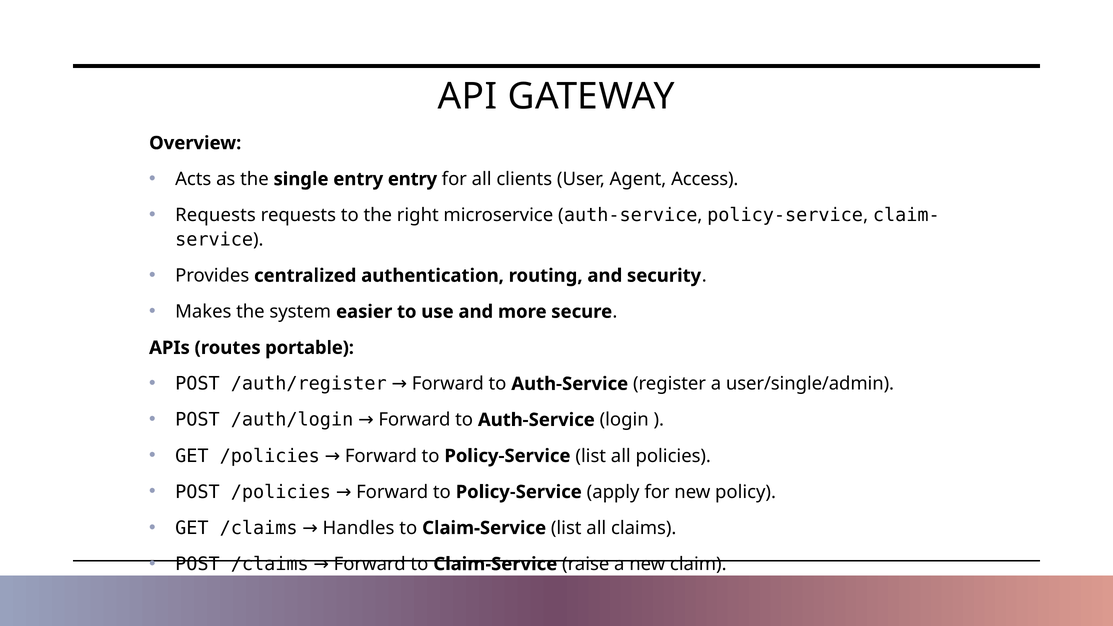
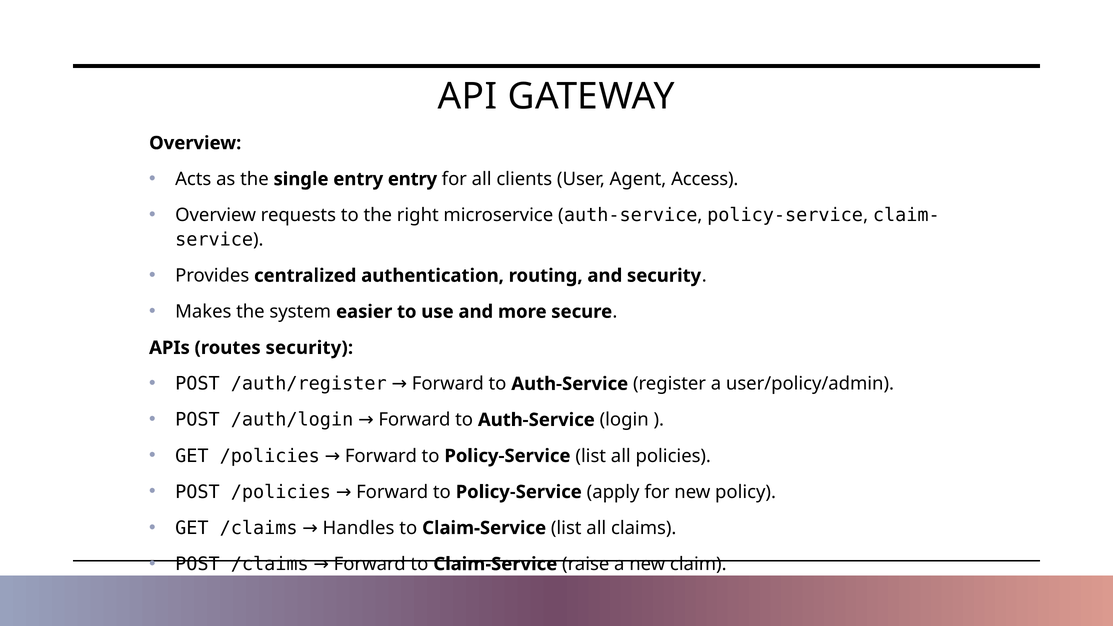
Requests: Requests -> Overview (216, 215)
routes portable: portable -> security (309, 348)
user/single/admin: user/single/admin -> user/policy/admin (810, 384)
